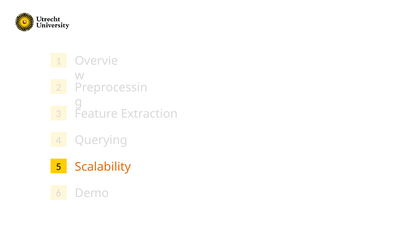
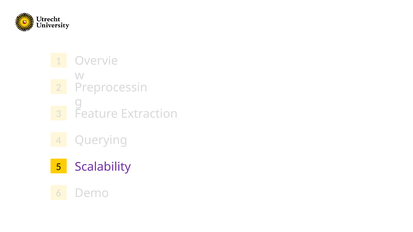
Scalability colour: orange -> purple (103, 167)
